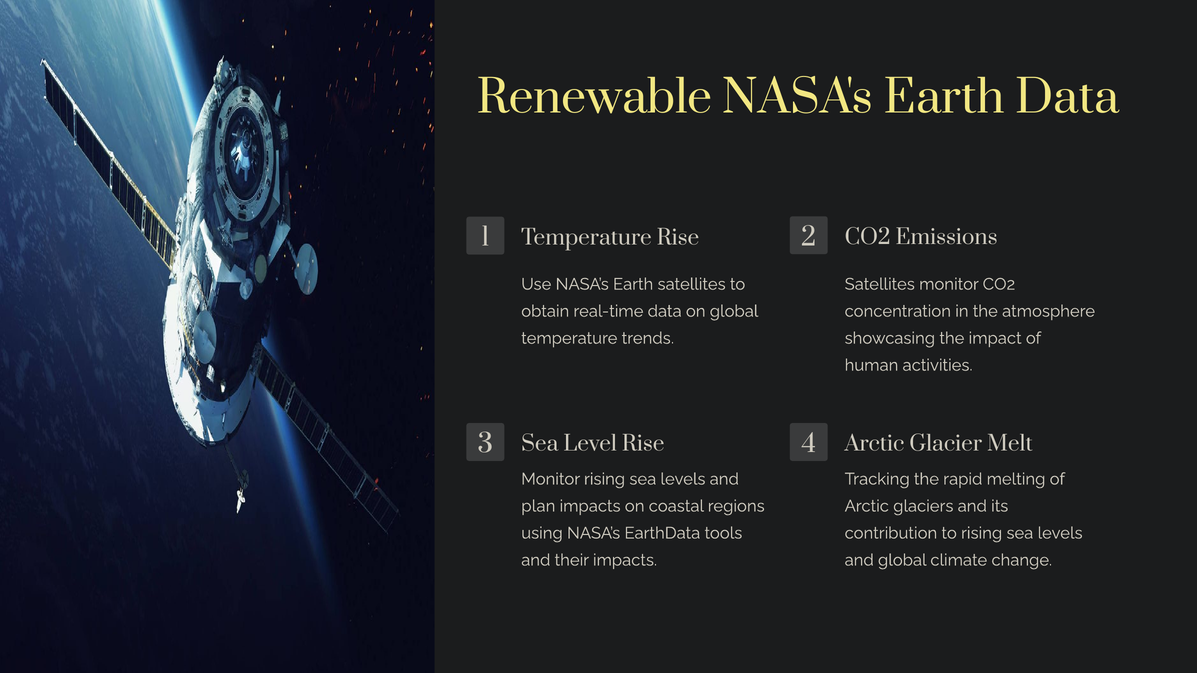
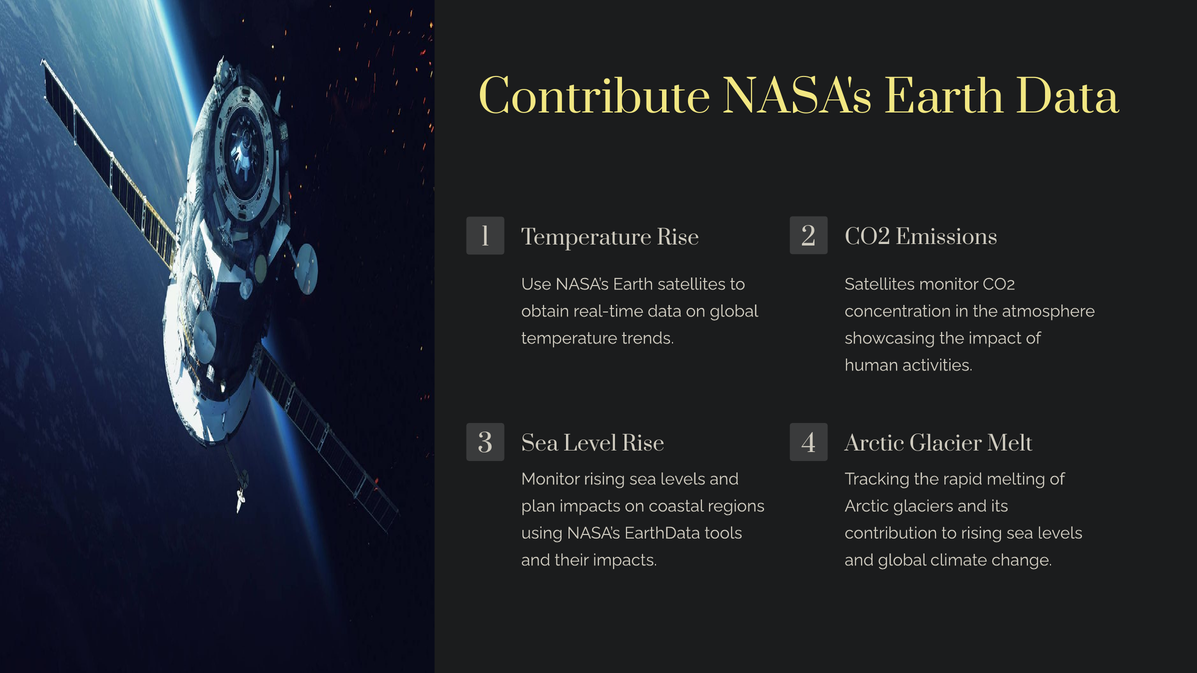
Renewable: Renewable -> Contribute (594, 98)
